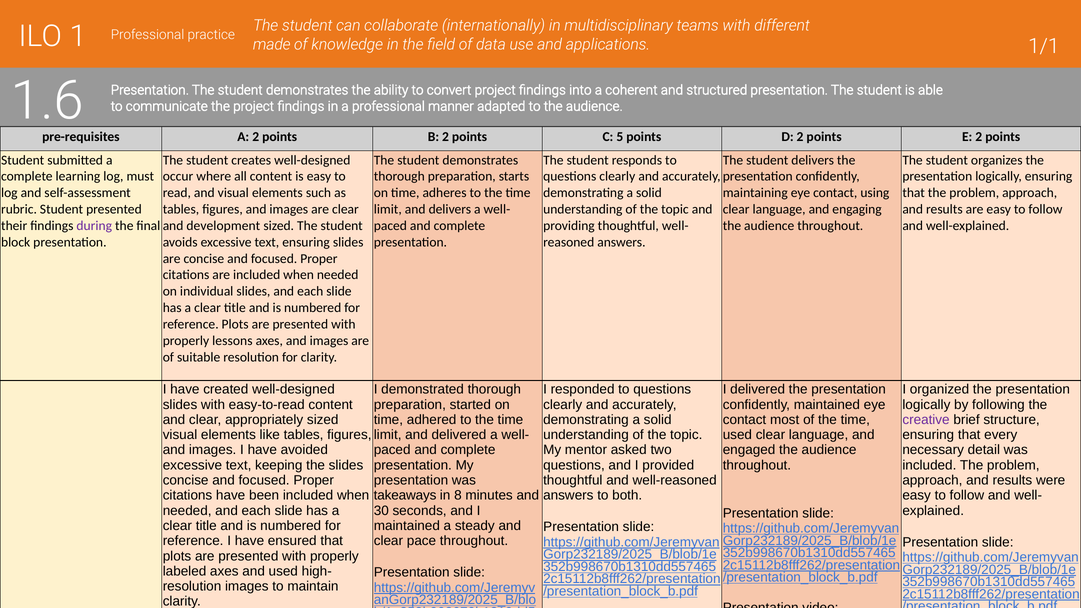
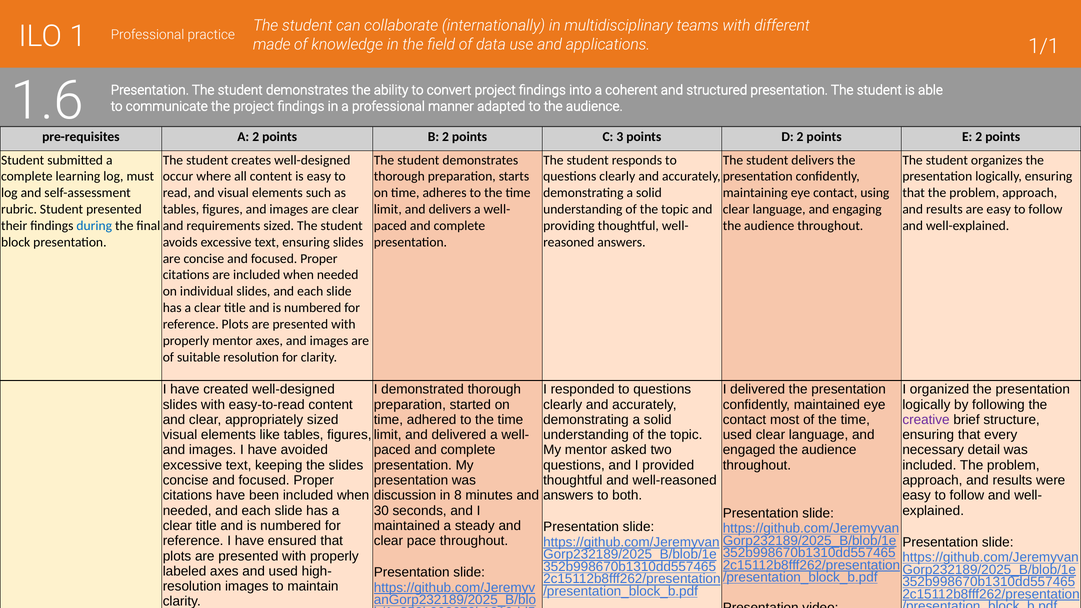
5: 5 -> 3 (620, 137)
during colour: purple -> blue (94, 226)
development: development -> requirements (223, 226)
properly lessons: lessons -> mentor (232, 341)
takeaways: takeaways -> discussion (405, 496)
